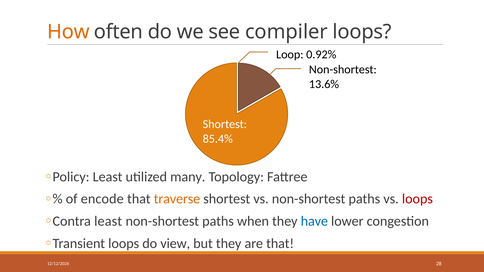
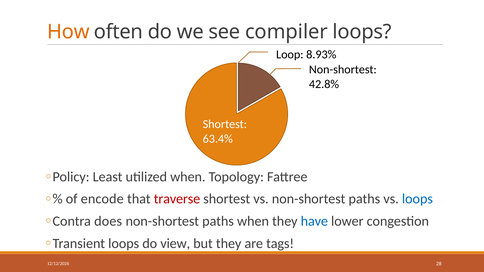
0.92%: 0.92% -> 8.93% (321, 55)
13.6%: 13.6% -> 42.8% (324, 84)
85.4%: 85.4% -> 63.4% (218, 139)
utilized many: many -> when (188, 177)
traverse colour: orange -> red (177, 199)
loops colour: red -> blue (417, 199)
least: least -> does (108, 221)
are that: that -> tags (280, 244)
